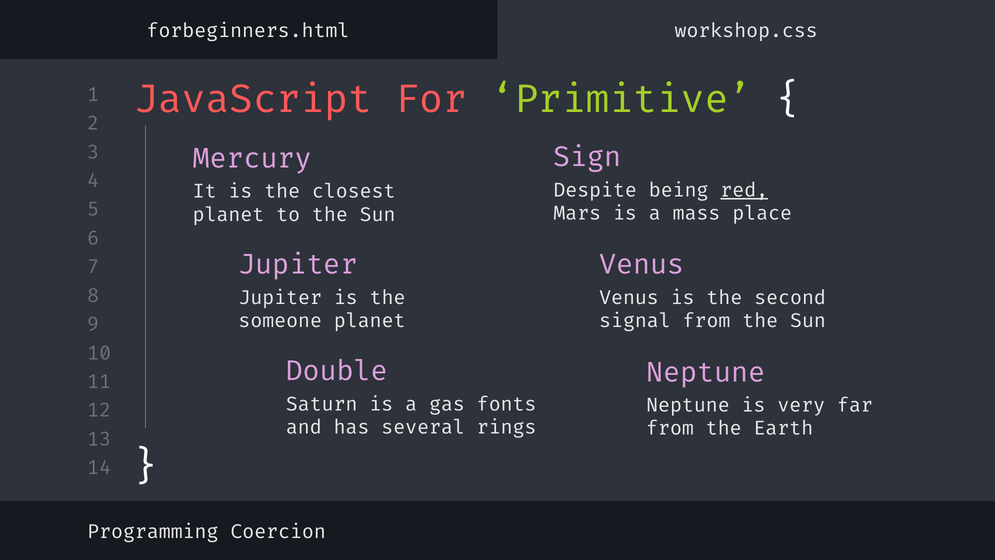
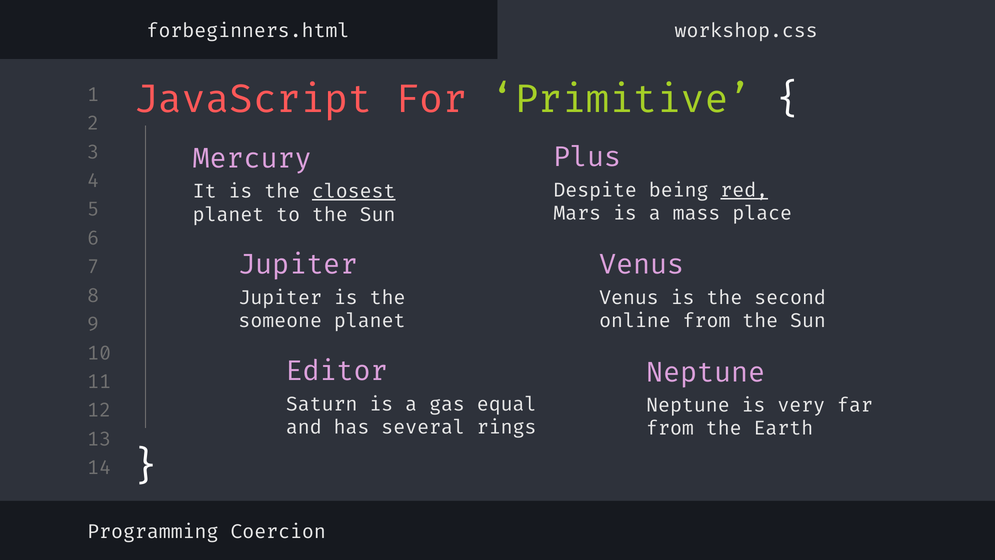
Sign: Sign -> Plus (587, 157)
closest underline: none -> present (354, 191)
signal: signal -> online (635, 321)
Double: Double -> Editor (337, 371)
fonts: fonts -> equal (507, 404)
